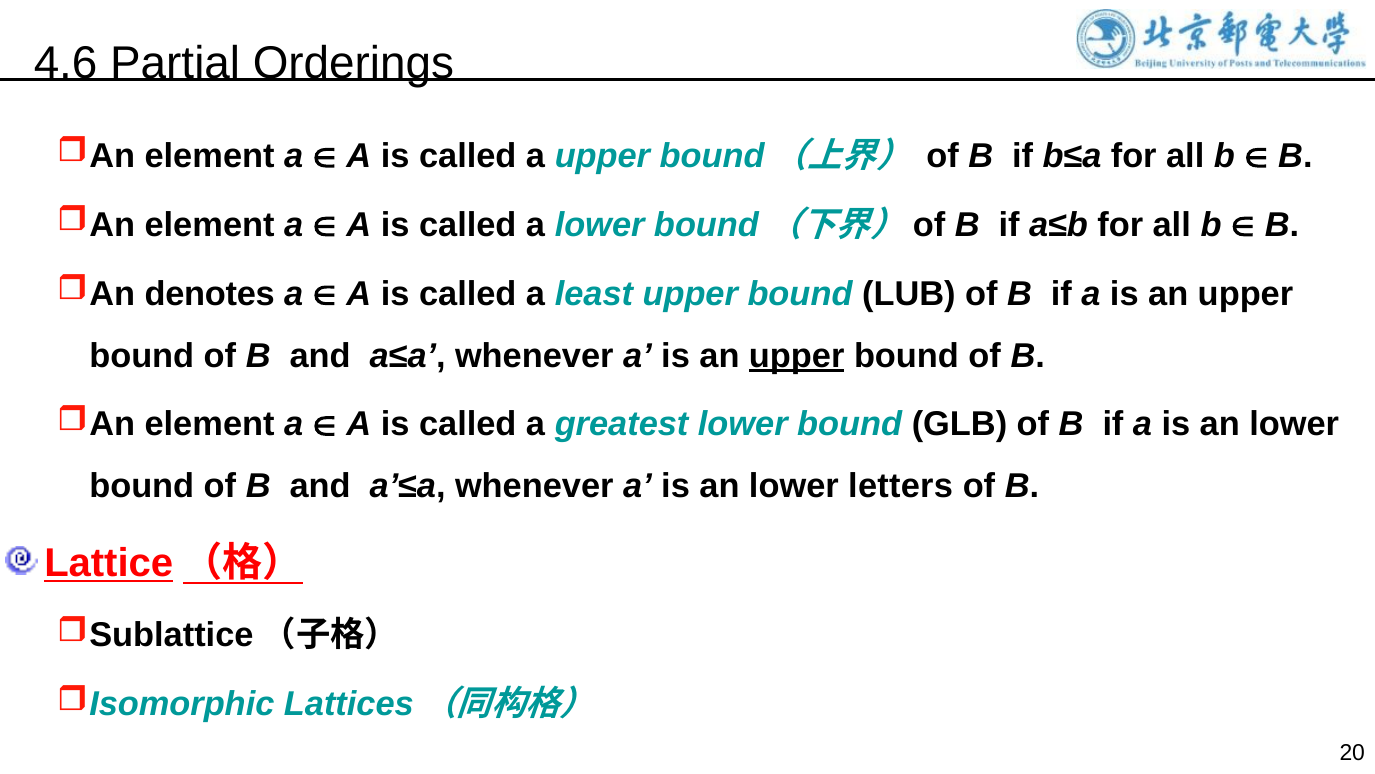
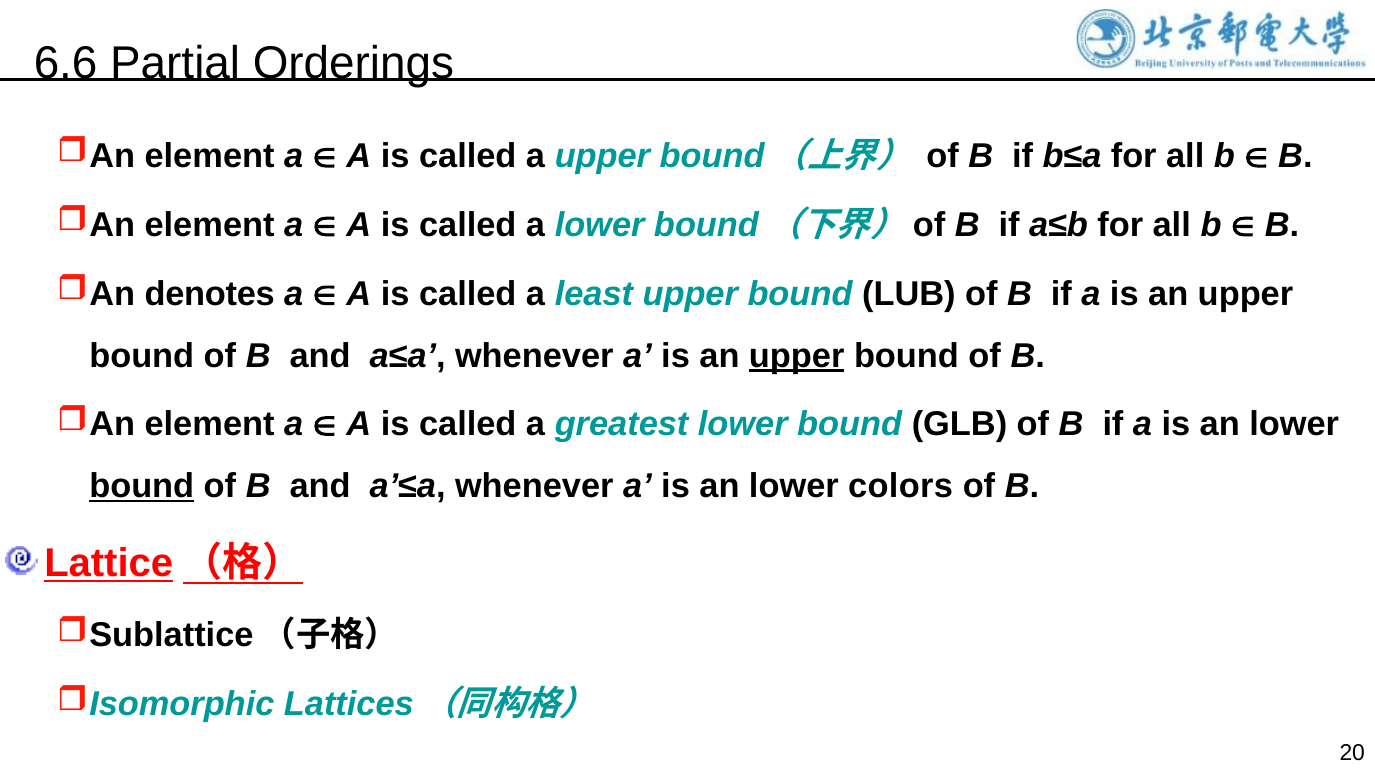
4.6: 4.6 -> 6.6 (66, 63)
bound underline: none -> present (142, 486)
letters: letters -> colors (901, 486)
